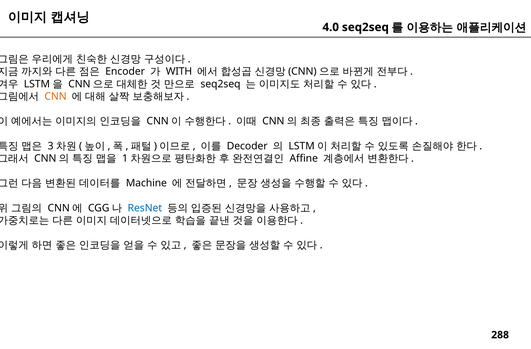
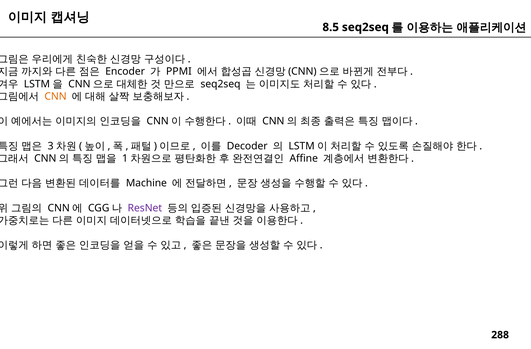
4.0: 4.0 -> 8.5 (331, 27)
WITH: WITH -> PPMI (179, 71)
ResNet colour: blue -> purple (145, 208)
